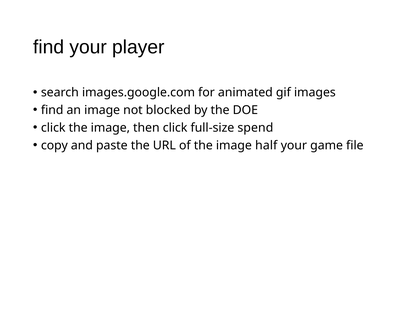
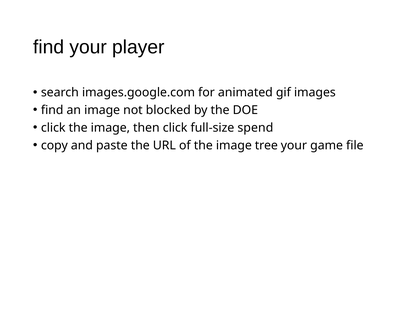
half: half -> tree (266, 145)
